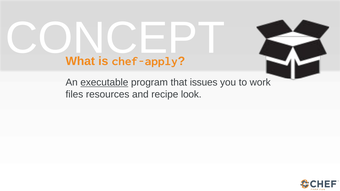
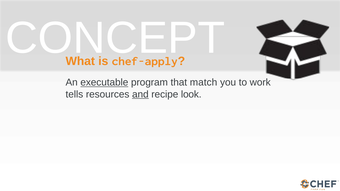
issues: issues -> match (204, 83)
files: files -> tells (74, 94)
and underline: none -> present (140, 94)
